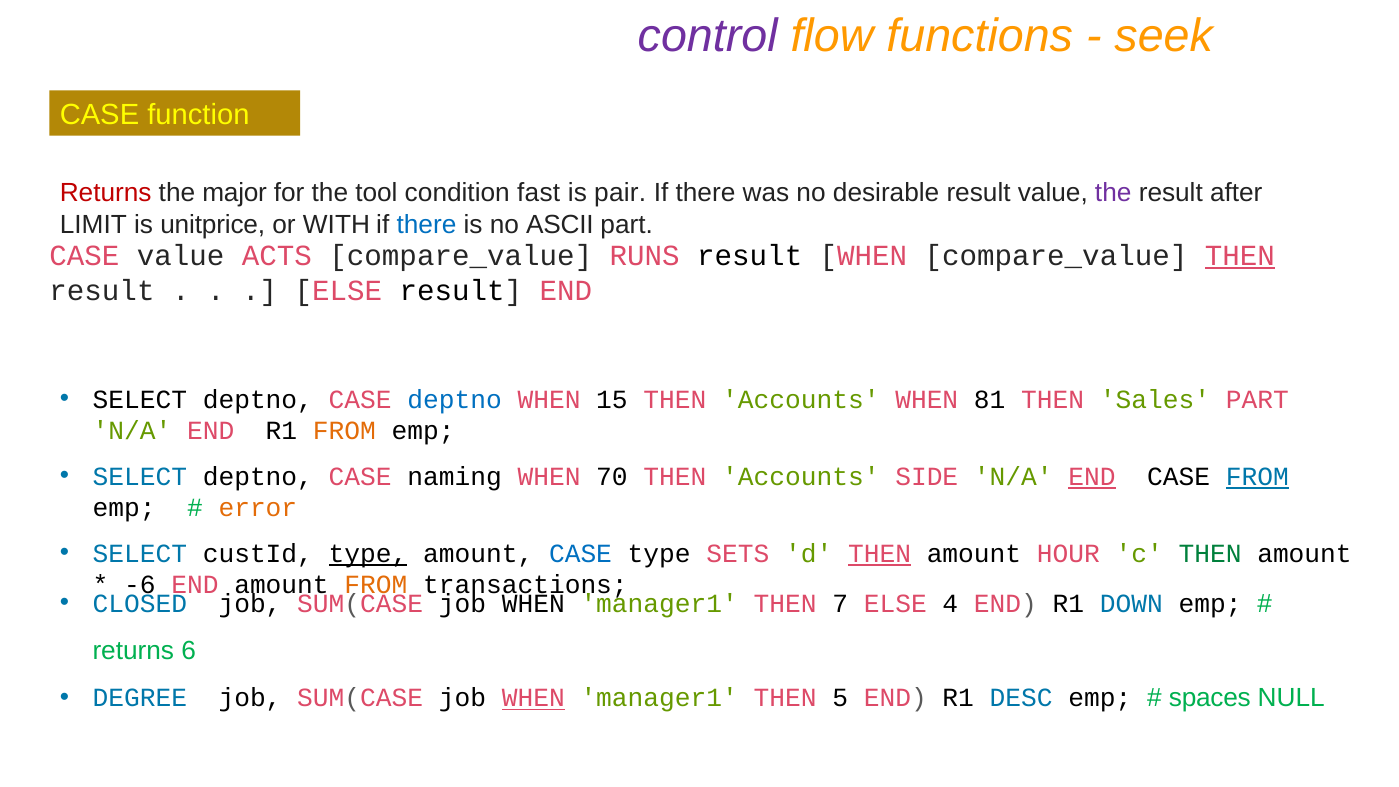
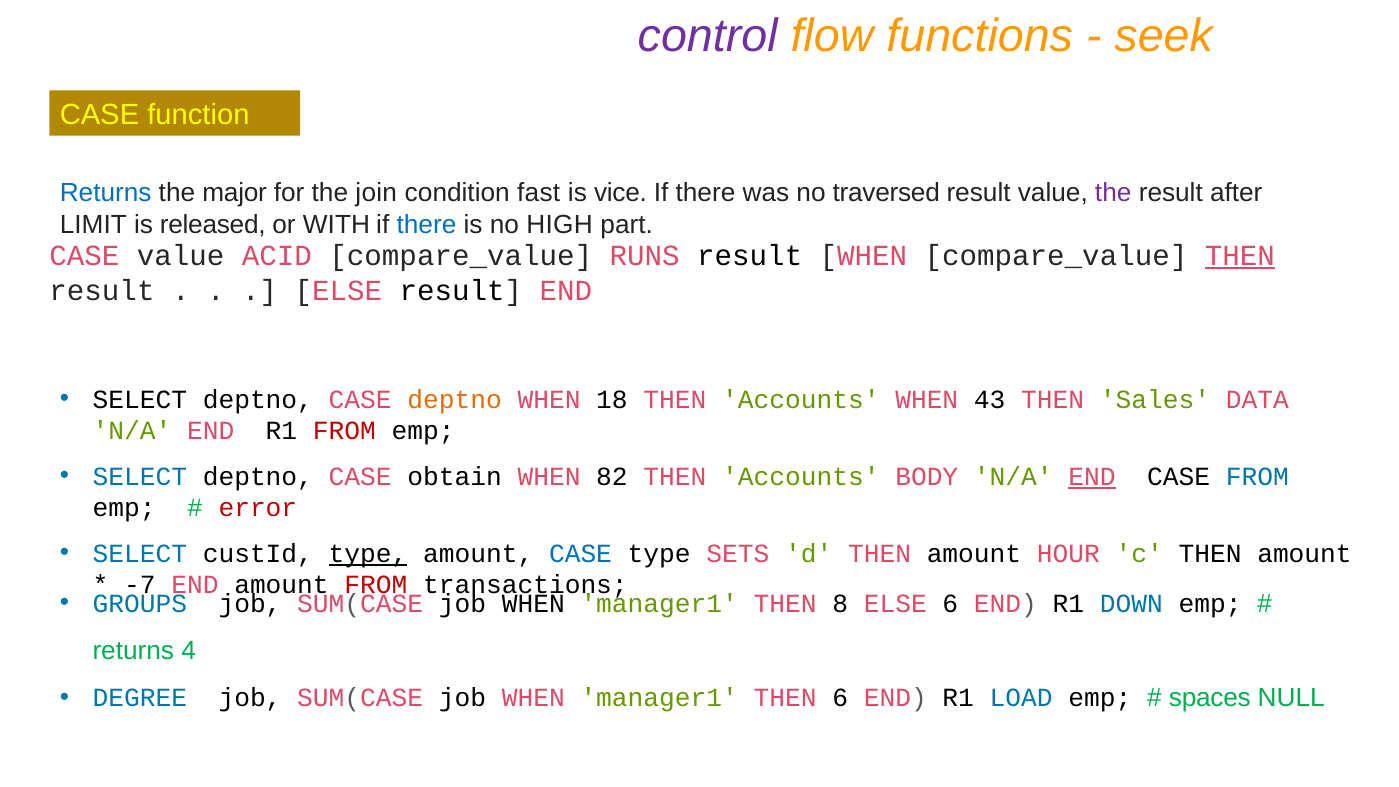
Returns colour: red -> blue (106, 193)
tool: tool -> join (376, 193)
pair: pair -> vice (620, 193)
desirable: desirable -> traversed (886, 193)
unitprice: unitprice -> released (213, 225)
ASCII: ASCII -> HIGH (560, 225)
ACTS: ACTS -> ACID (277, 255)
deptno colour: blue -> orange (455, 400)
15: 15 -> 18 (612, 400)
81: 81 -> 43 (990, 400)
Sales PART: PART -> DATA (1257, 400)
FROM colour: orange -> red (344, 431)
naming: naming -> obtain (455, 477)
70: 70 -> 82 (612, 477)
SIDE: SIDE -> BODY (927, 477)
FROM underline: present -> none (1257, 477)
error colour: orange -> red (258, 508)
THEN underline: present -> none (880, 553)
THEN colour: green -> black (1210, 553)
-6: -6 -> -7 (140, 585)
FROM colour: orange -> red (376, 585)
CLOSED: CLOSED -> GROUPS (140, 604)
7: 7 -> 8 (840, 604)
ELSE 4: 4 -> 6 (950, 604)
6: 6 -> 4 (189, 651)
WHEN underline: present -> none (533, 698)
THEN 5: 5 -> 6 (840, 698)
DESC: DESC -> LOAD (1021, 698)
